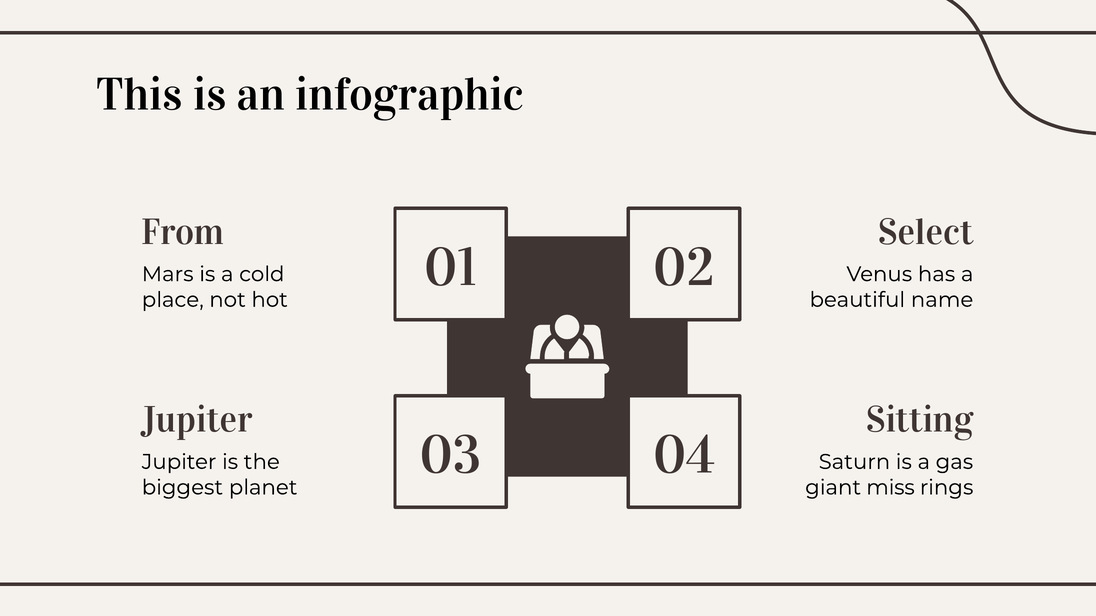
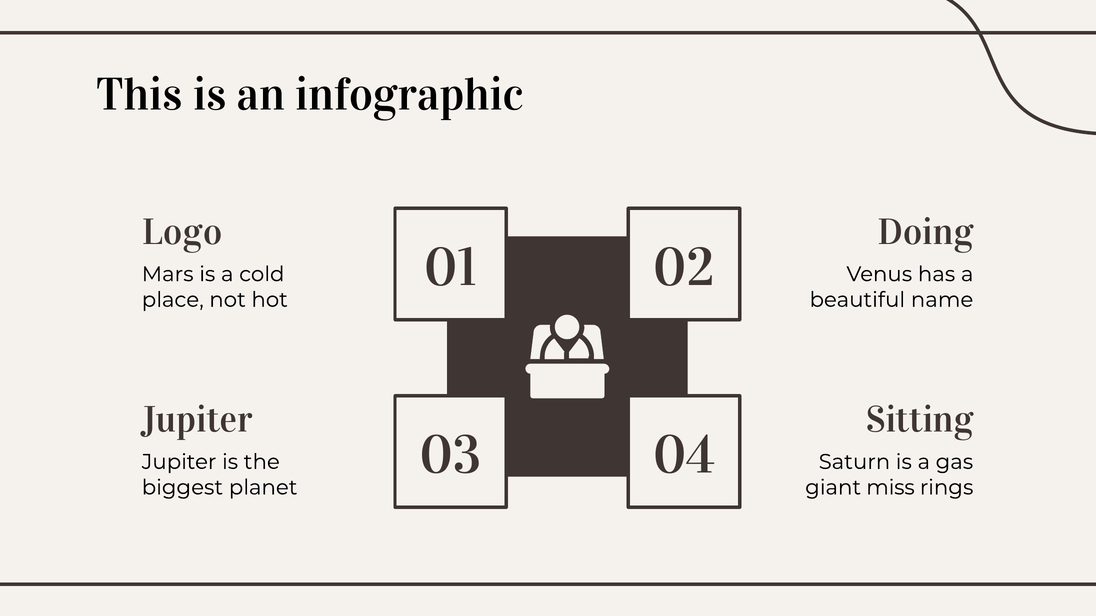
From: From -> Logo (182, 232)
Select: Select -> Doing (926, 232)
